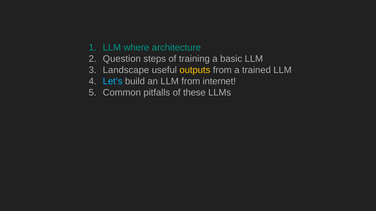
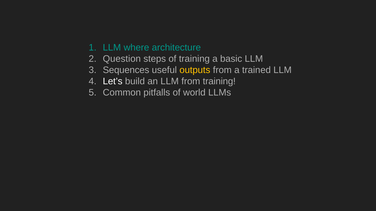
Landscape: Landscape -> Sequences (126, 70)
Let’s colour: light blue -> white (113, 82)
from internet: internet -> training (219, 82)
these: these -> world (194, 93)
